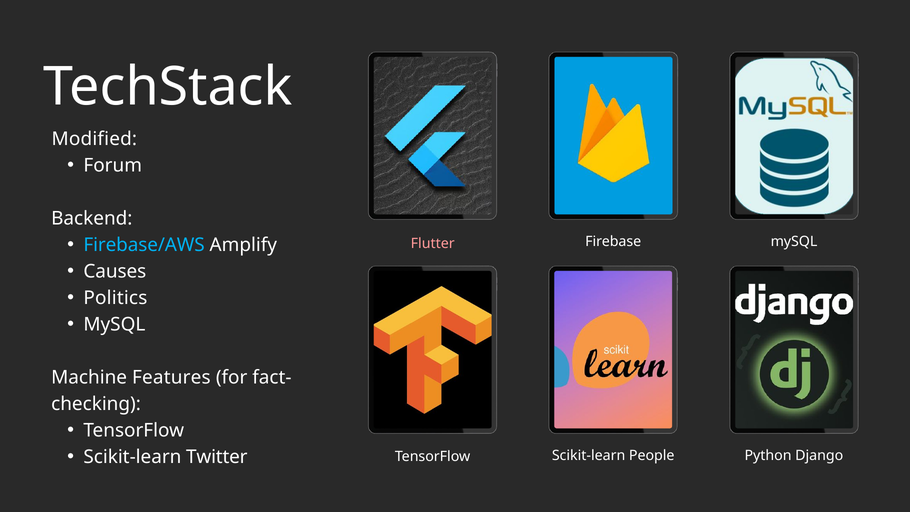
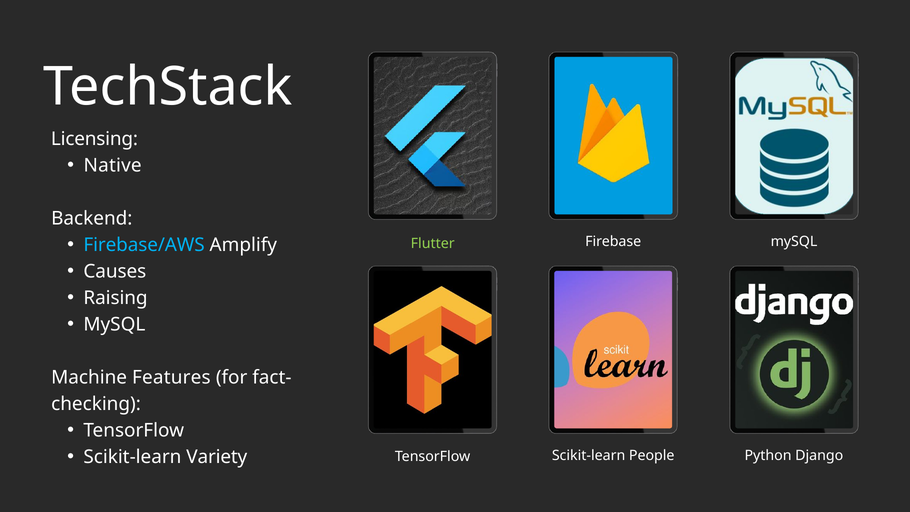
Modified: Modified -> Licensing (94, 139)
Forum: Forum -> Native (113, 165)
Flutter colour: pink -> light green (433, 243)
Politics: Politics -> Raising (116, 298)
Twitter: Twitter -> Variety (217, 457)
